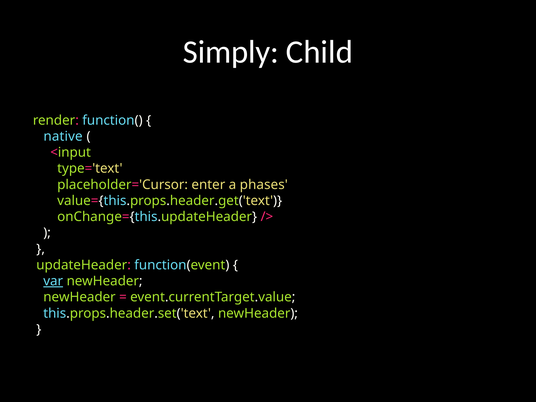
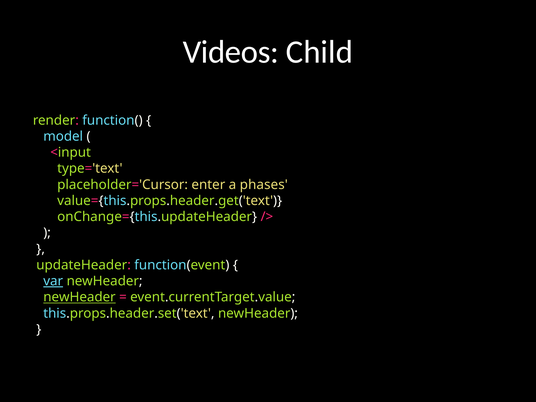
Simply: Simply -> Videos (231, 52)
native: native -> model (63, 136)
newHeader underline: none -> present (79, 297)
